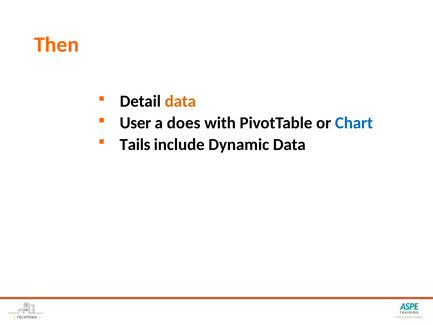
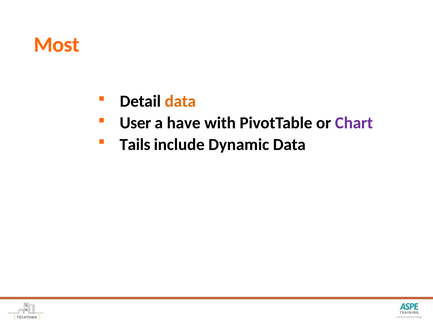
Then: Then -> Most (57, 45)
does: does -> have (184, 123)
Chart colour: blue -> purple (354, 123)
